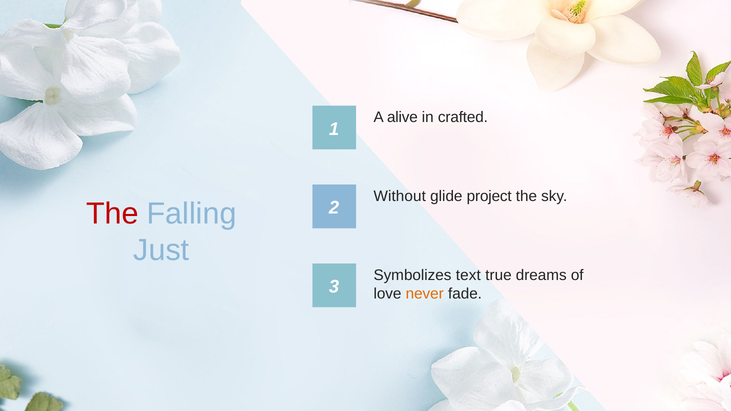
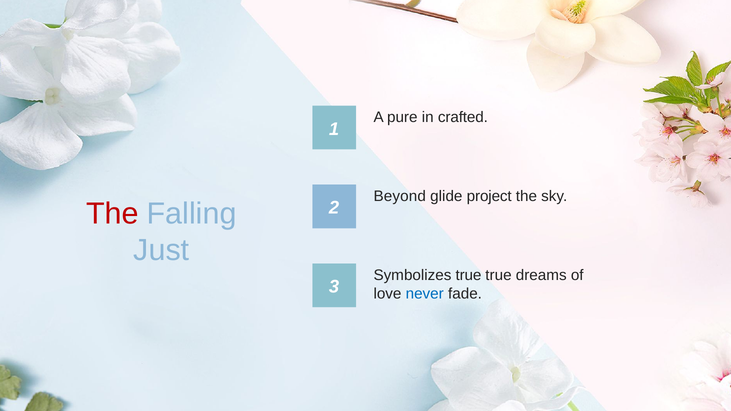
alive: alive -> pure (402, 117)
Without: Without -> Beyond (400, 196)
Symbolizes text: text -> true (468, 275)
never colour: orange -> blue (425, 294)
